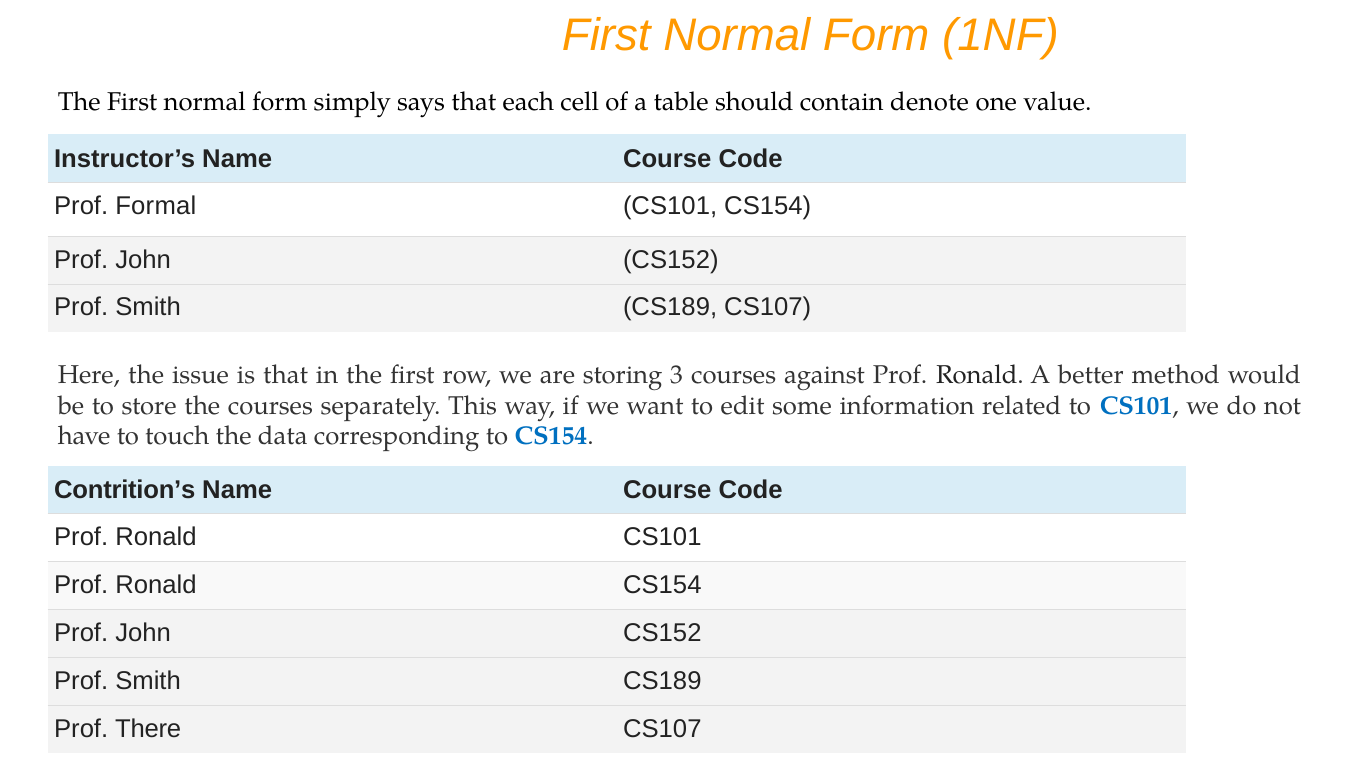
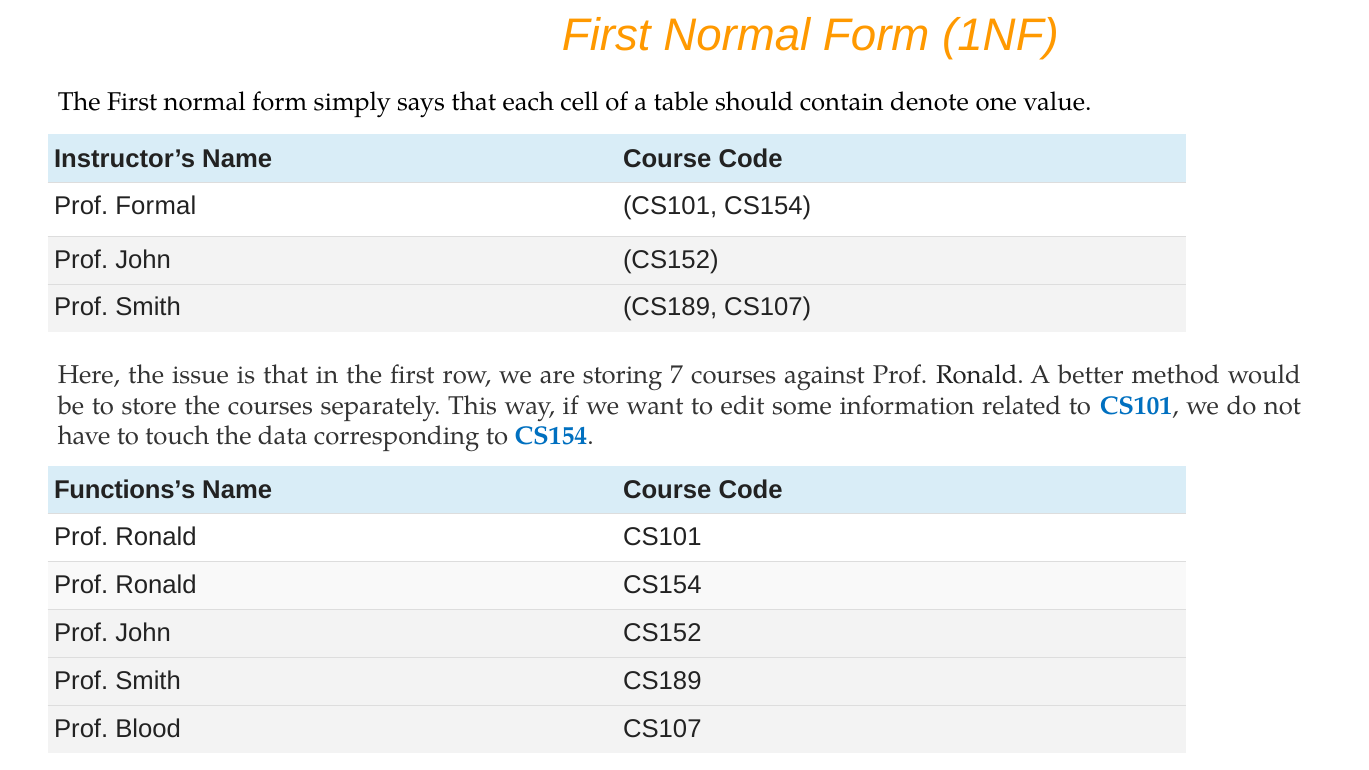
3: 3 -> 7 (677, 375)
Contrition’s: Contrition’s -> Functions’s (125, 490)
There: There -> Blood (148, 729)
